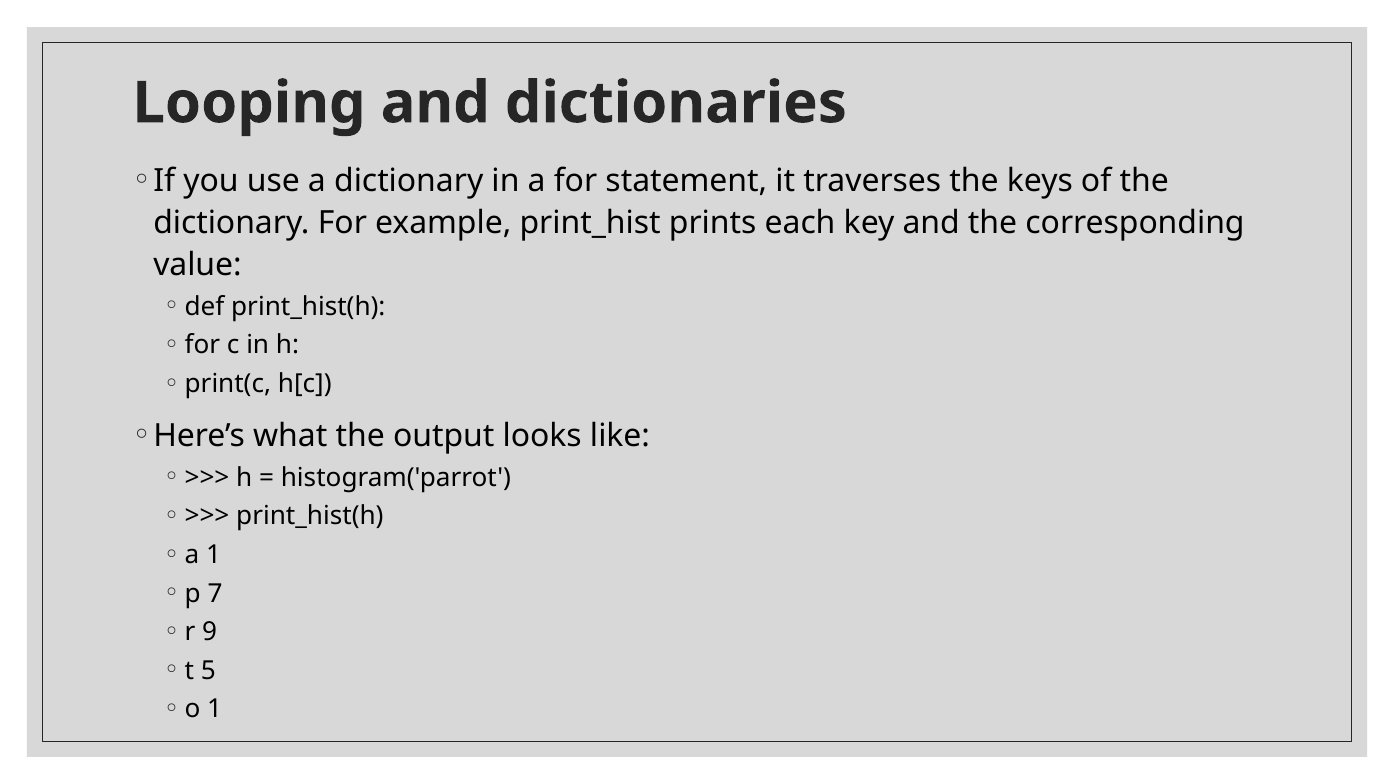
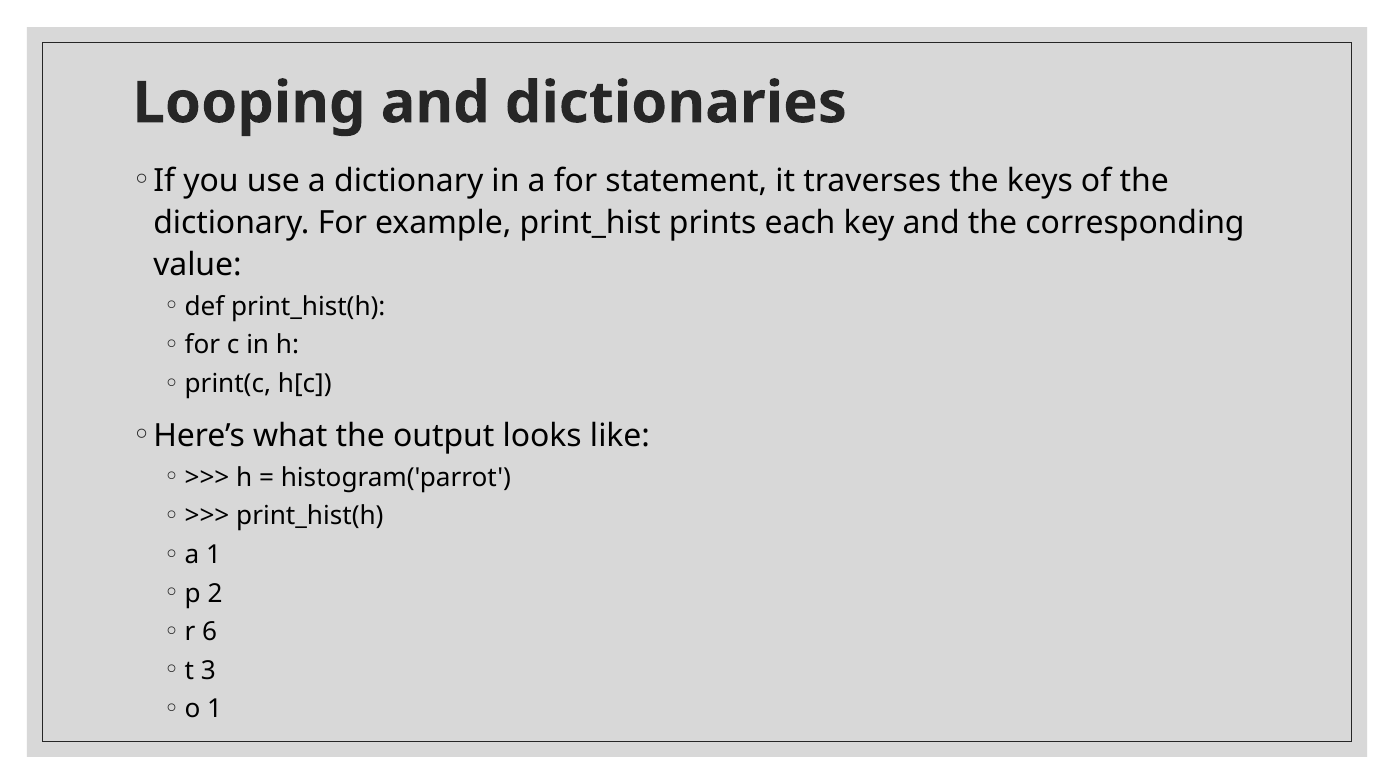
7: 7 -> 2 (215, 594)
9: 9 -> 6 (210, 632)
5: 5 -> 3 (208, 671)
